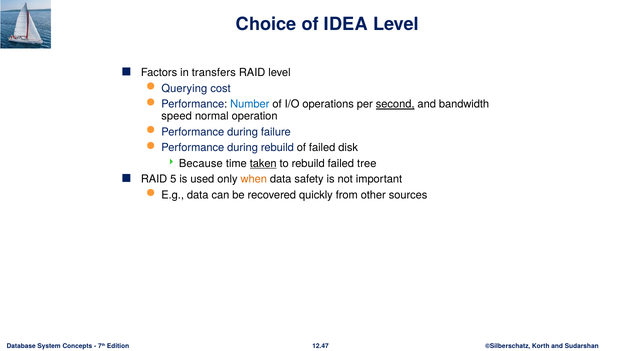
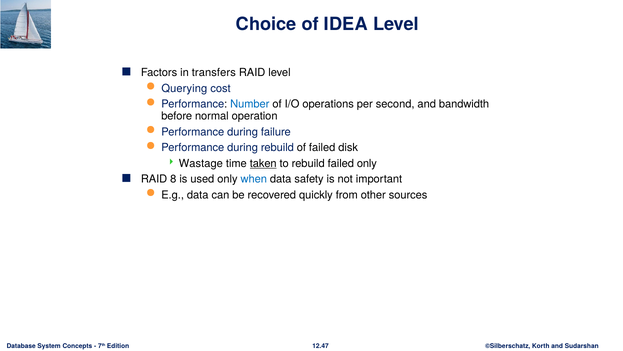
second underline: present -> none (395, 104)
speed: speed -> before (177, 116)
Because: Because -> Wastage (201, 163)
failed tree: tree -> only (367, 163)
5: 5 -> 8 (173, 179)
when colour: orange -> blue (254, 179)
